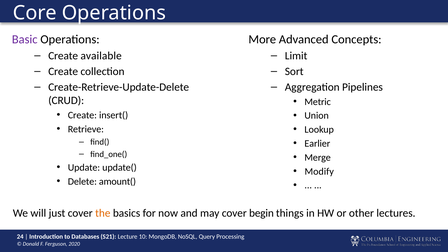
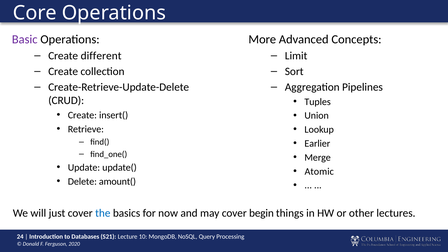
available: available -> different (101, 56)
Metric: Metric -> Tuples (318, 102)
Modify: Modify -> Atomic (319, 171)
the colour: orange -> blue (103, 213)
